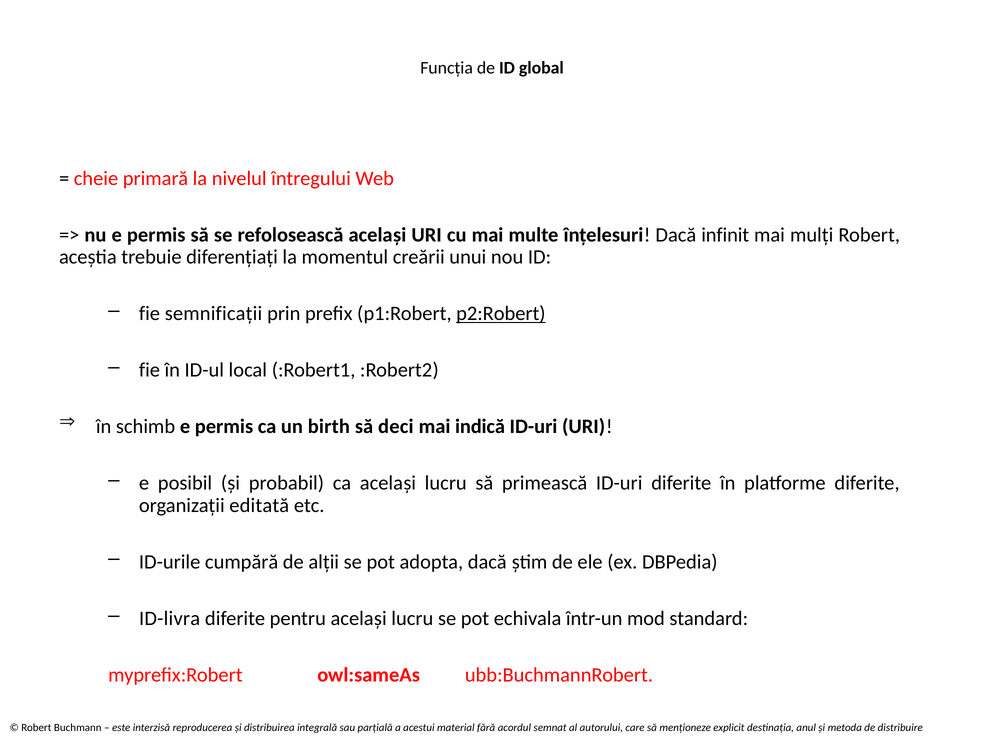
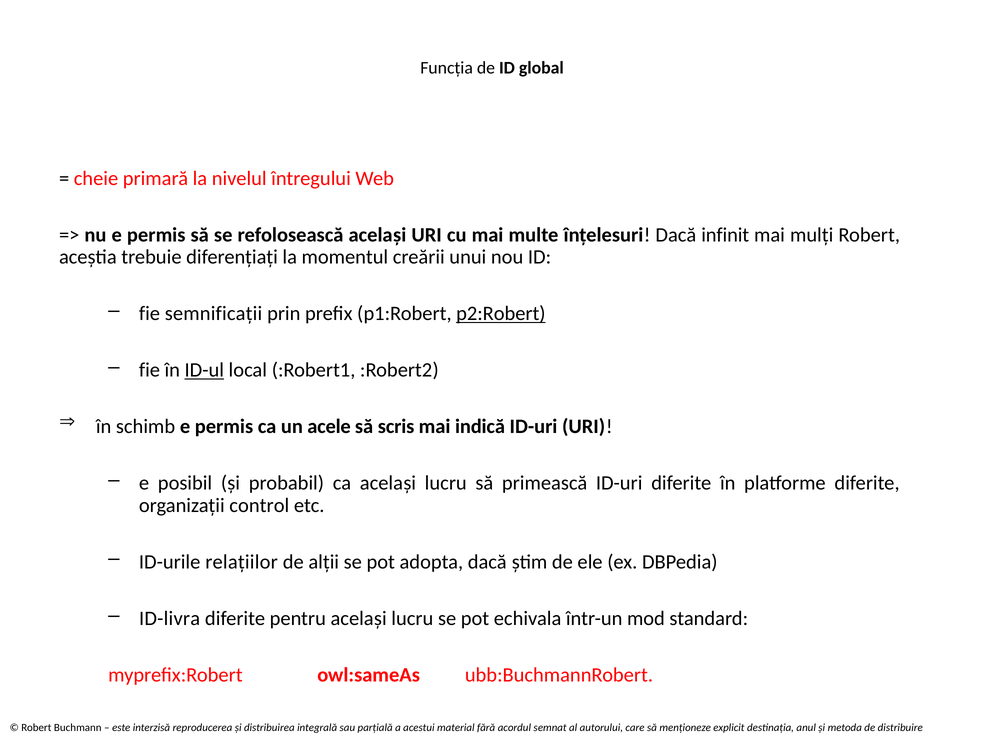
ID-ul underline: none -> present (204, 370)
birth: birth -> acele (329, 427)
deci: deci -> scris (396, 427)
editată: editată -> control (259, 505)
cumpără: cumpără -> relațiilor (242, 562)
